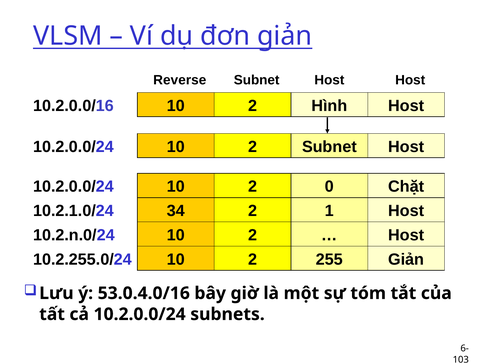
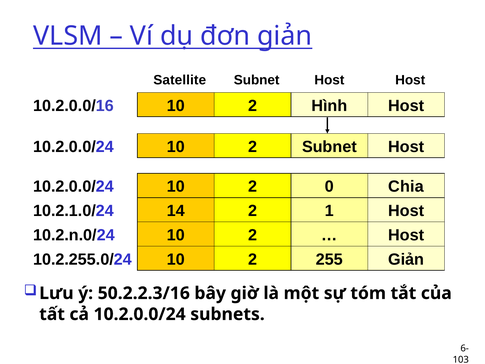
Reverse: Reverse -> Satellite (180, 80)
Chặt: Chặt -> Chia (406, 186)
34: 34 -> 14 (176, 211)
53.0.4.0/16: 53.0.4.0/16 -> 50.2.2.3/16 (144, 293)
